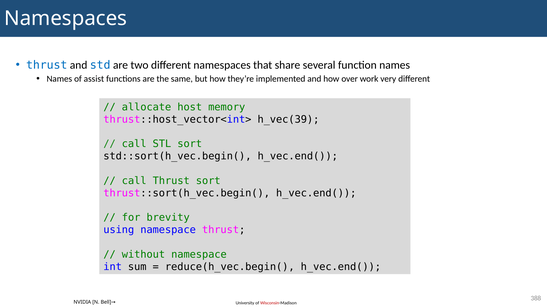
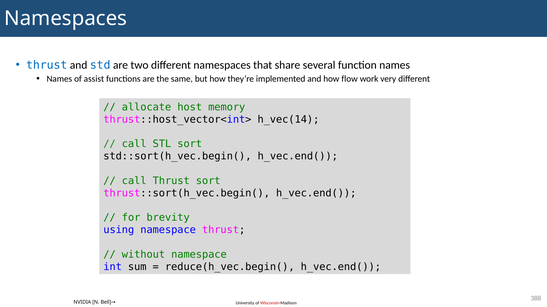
over: over -> flow (350, 79)
h_vec(39: h_vec(39 -> h_vec(14 (288, 120)
